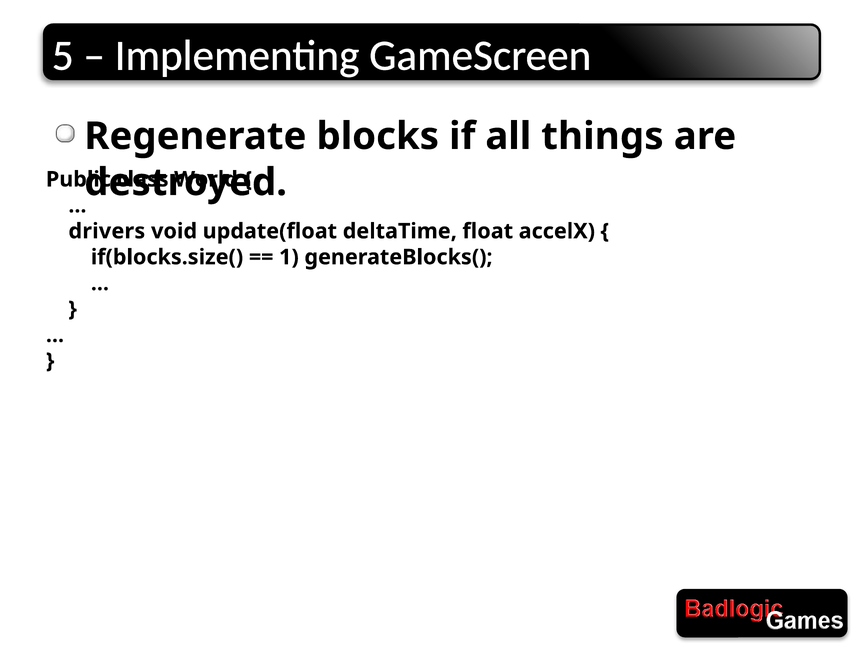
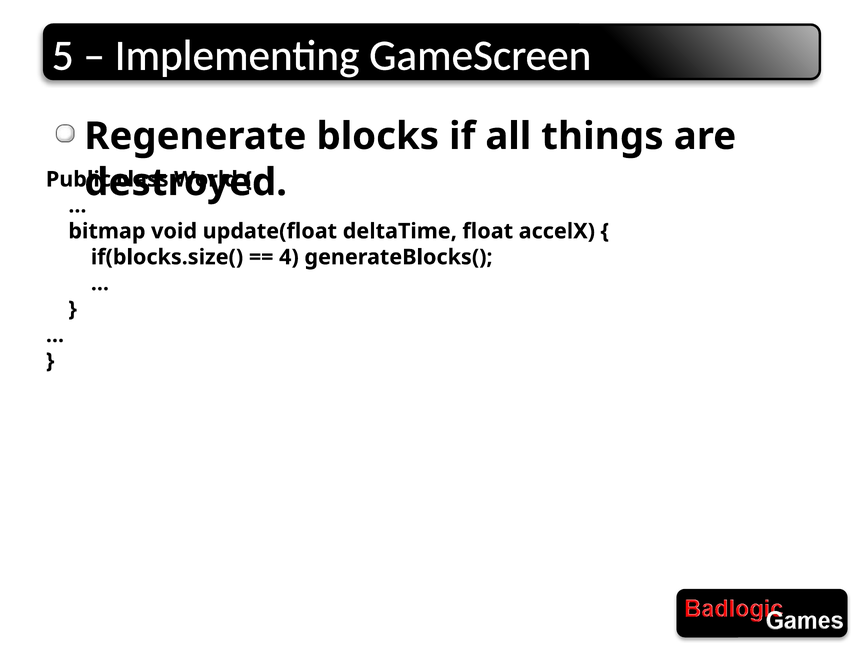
drivers: drivers -> bitmap (107, 231)
1: 1 -> 4 (289, 257)
